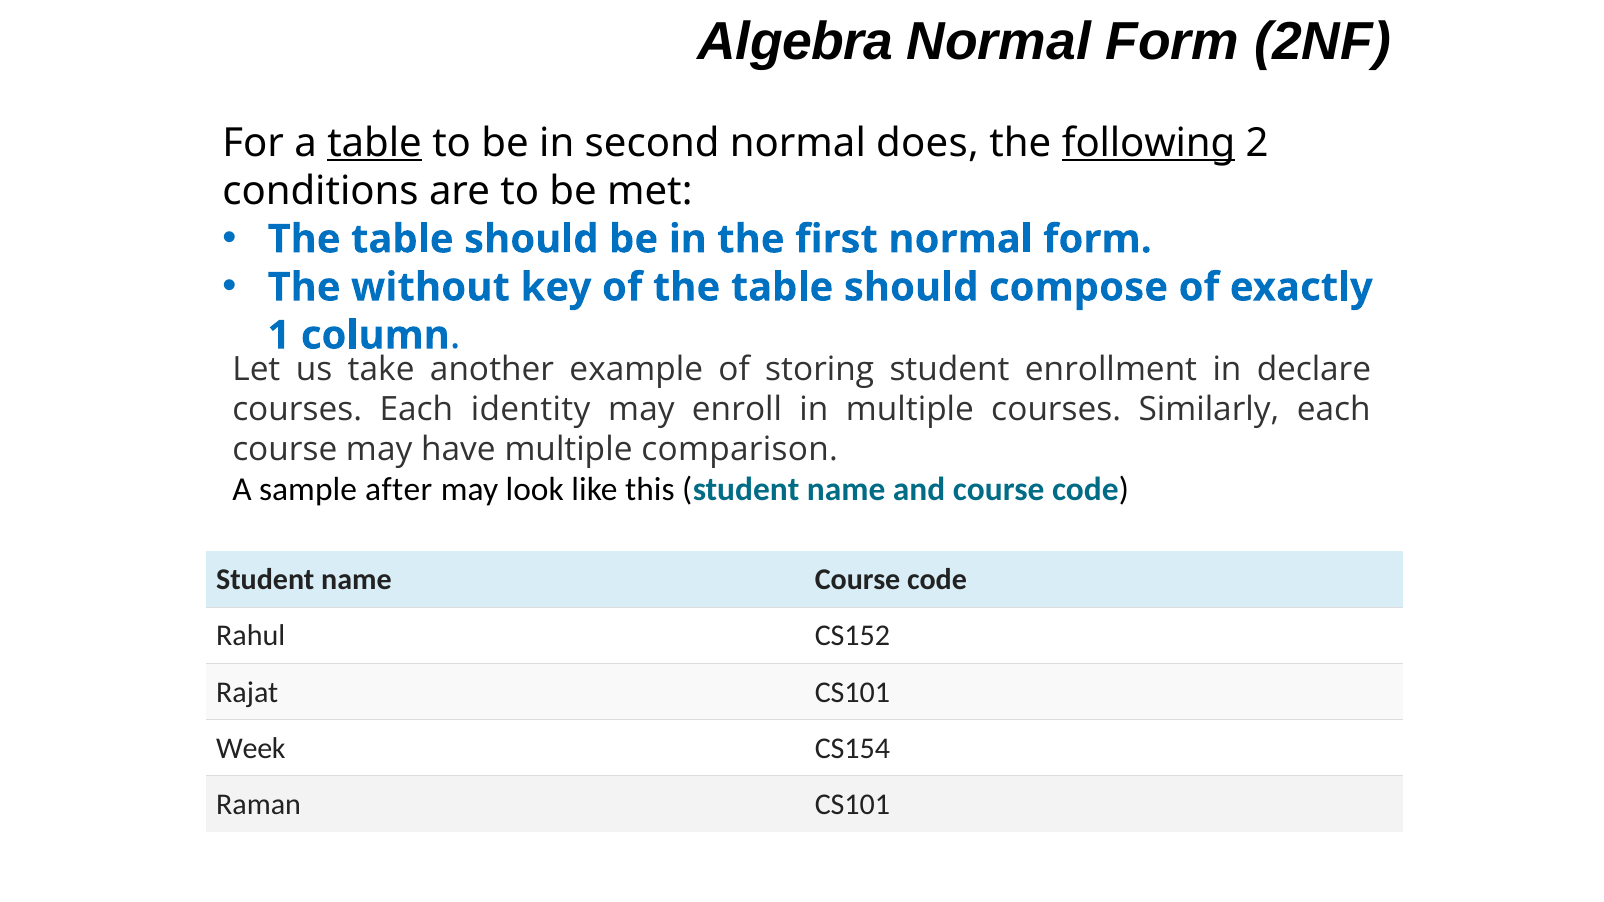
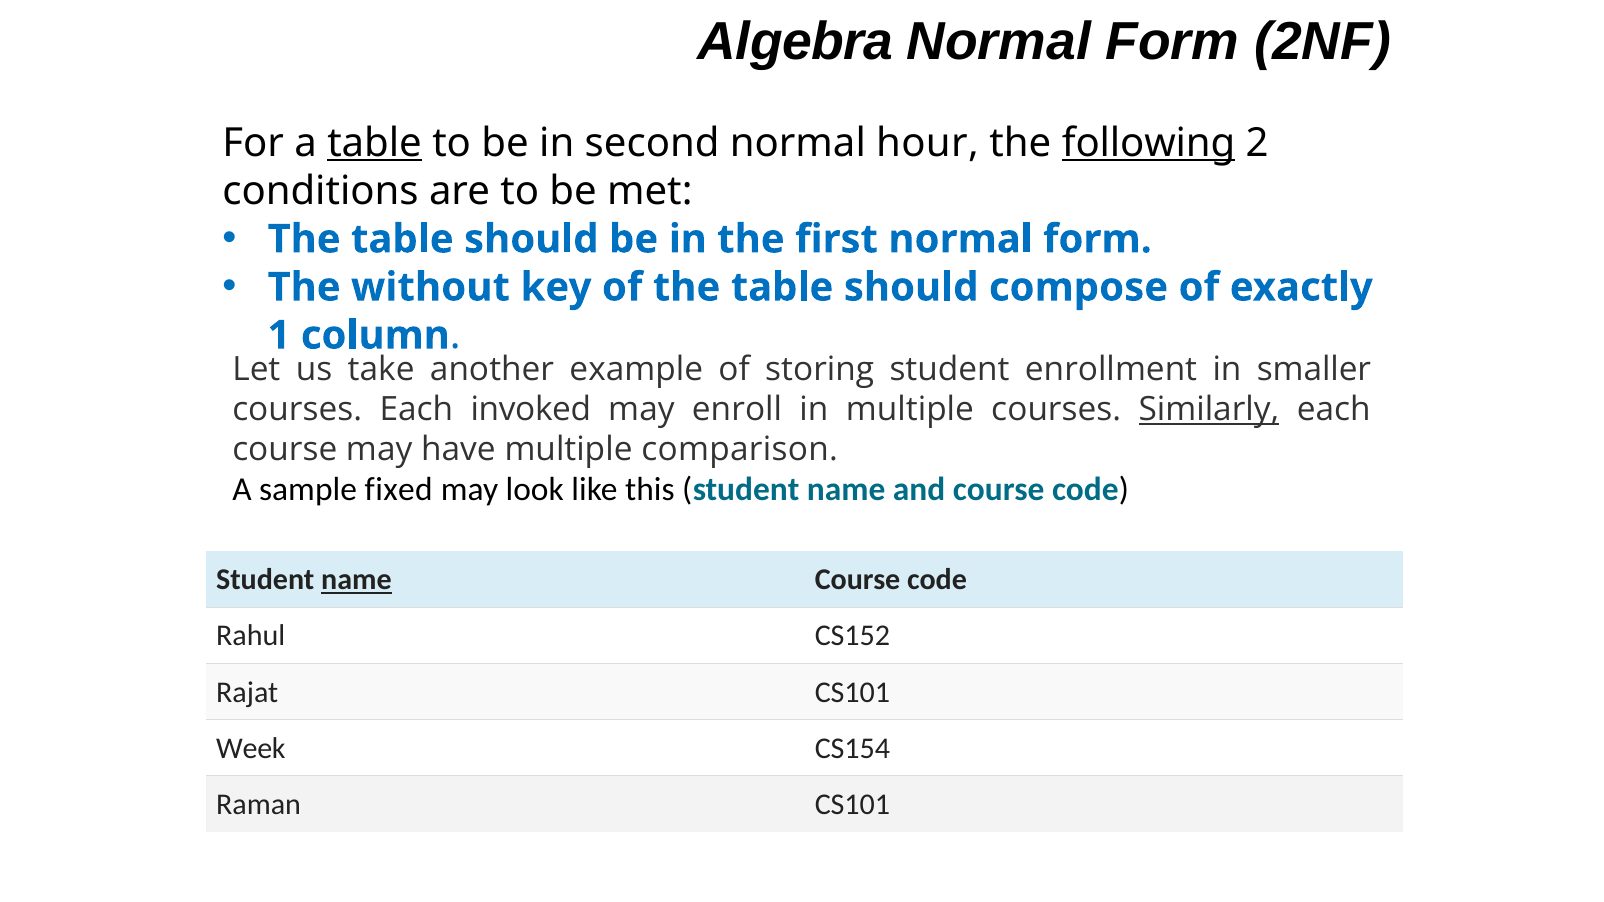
does: does -> hour (927, 143)
declare: declare -> smaller (1314, 369)
identity: identity -> invoked (531, 409)
Similarly underline: none -> present (1209, 409)
after: after -> fixed (399, 490)
name underline: none -> present (356, 580)
